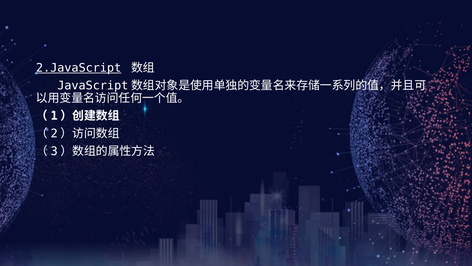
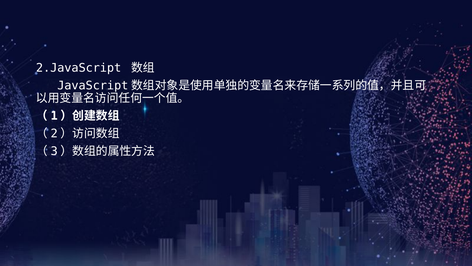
2.JavaScript underline: present -> none (79, 68)
